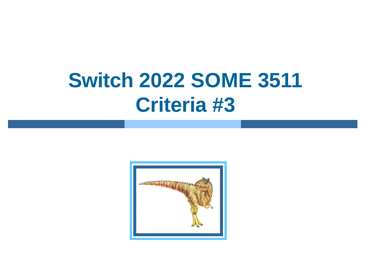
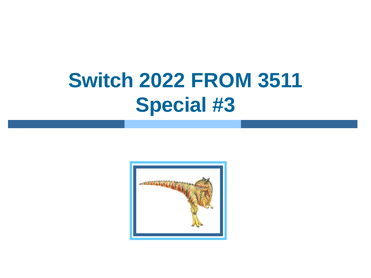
SOME: SOME -> FROM (221, 81)
Criteria: Criteria -> Special (171, 105)
